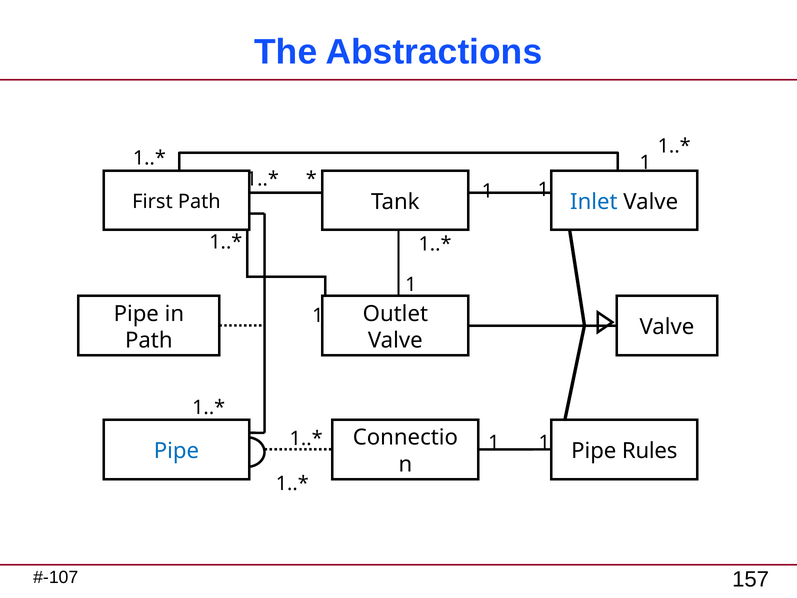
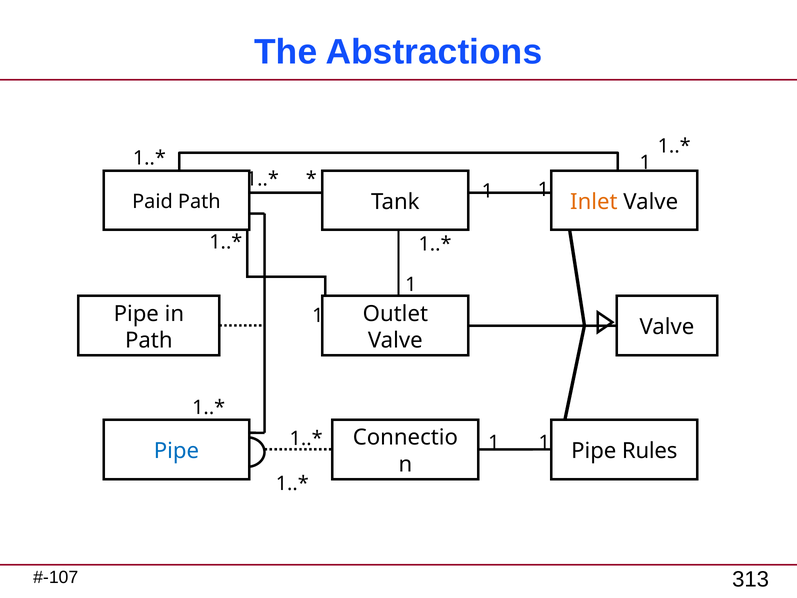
First: First -> Paid (152, 202)
Inlet colour: blue -> orange (594, 202)
157: 157 -> 313 (751, 579)
